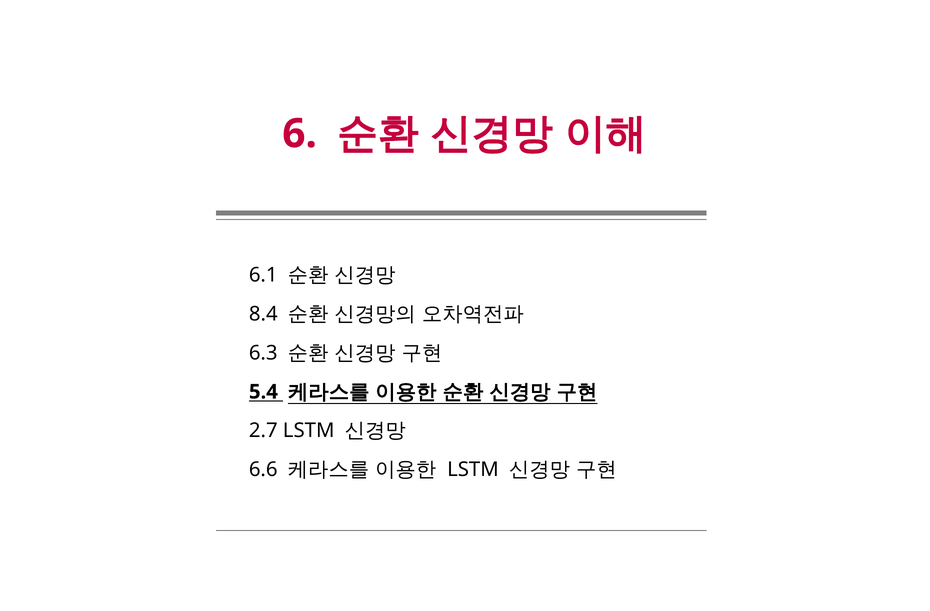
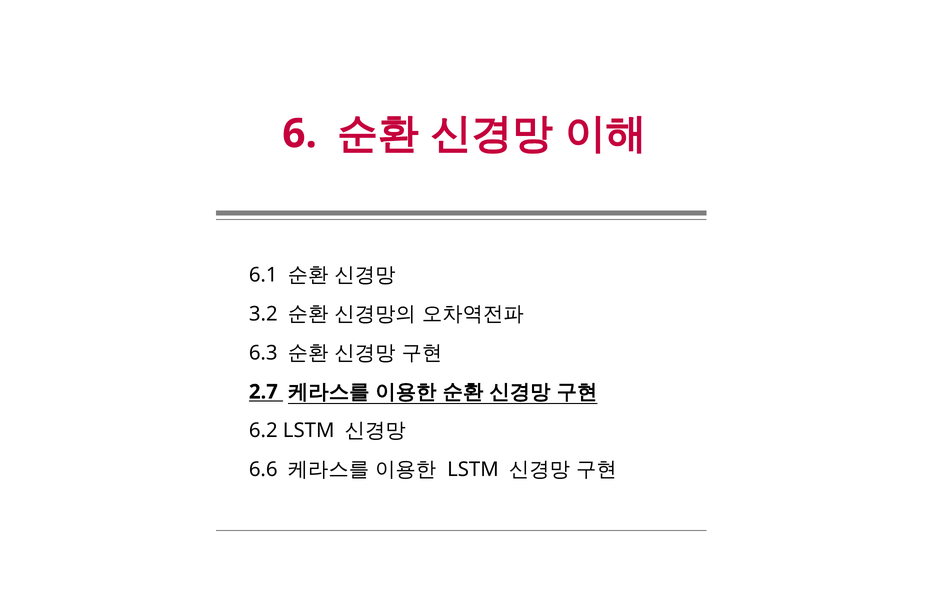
8.4: 8.4 -> 3.2 (263, 314)
5.4: 5.4 -> 2.7 (263, 392)
2.7: 2.7 -> 6.2 (263, 431)
